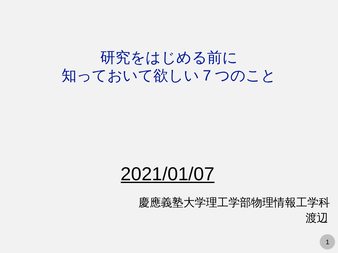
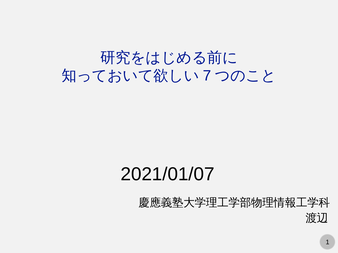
2021/01/07 underline: present -> none (168, 175)
